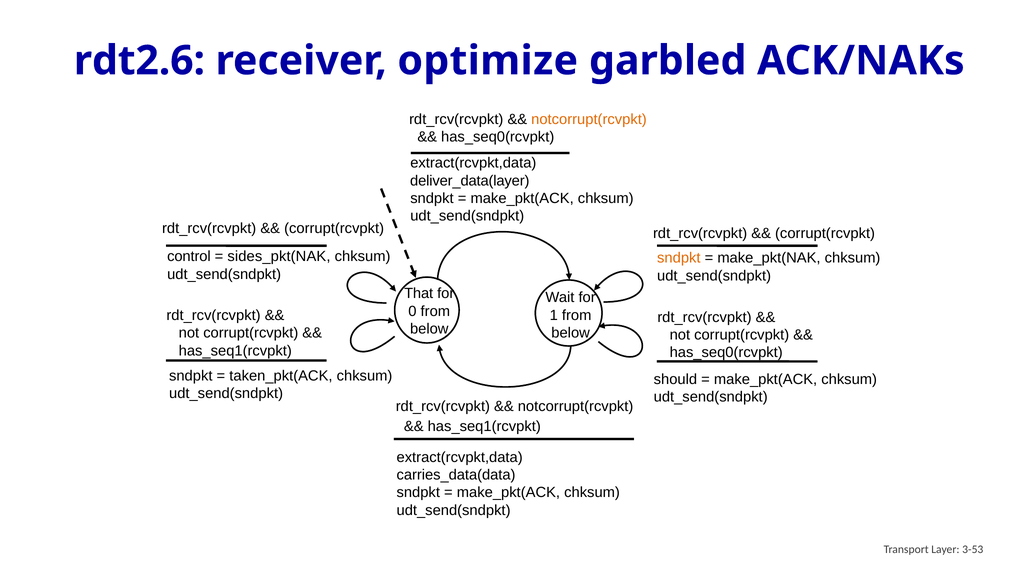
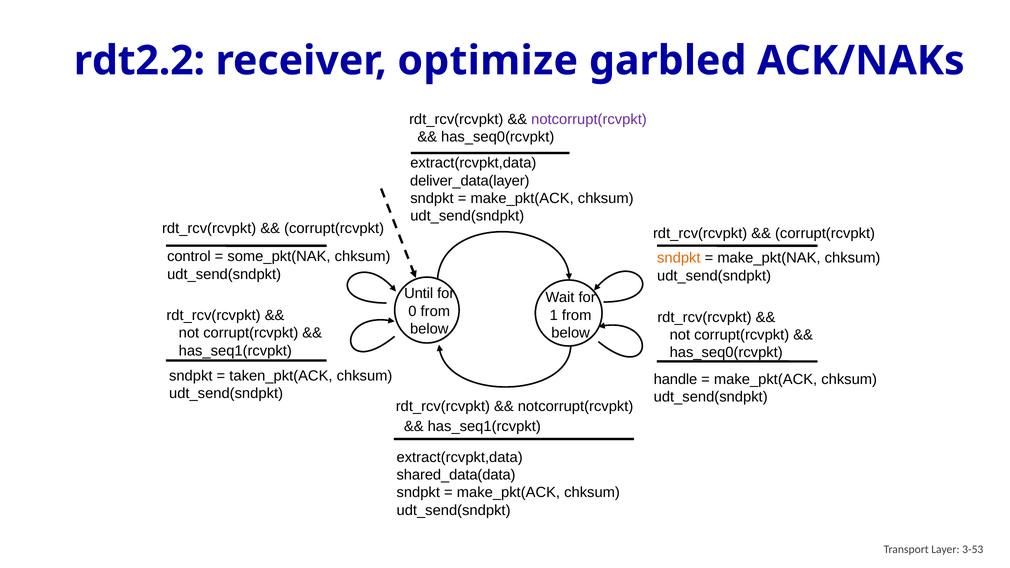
rdt2.6: rdt2.6 -> rdt2.2 (139, 61)
notcorrupt(rcvpkt colour: orange -> purple (589, 119)
sides_pkt(NAK: sides_pkt(NAK -> some_pkt(NAK (279, 257)
That: That -> Until (419, 294)
should: should -> handle (675, 380)
carries_data(data: carries_data(data -> shared_data(data (456, 475)
